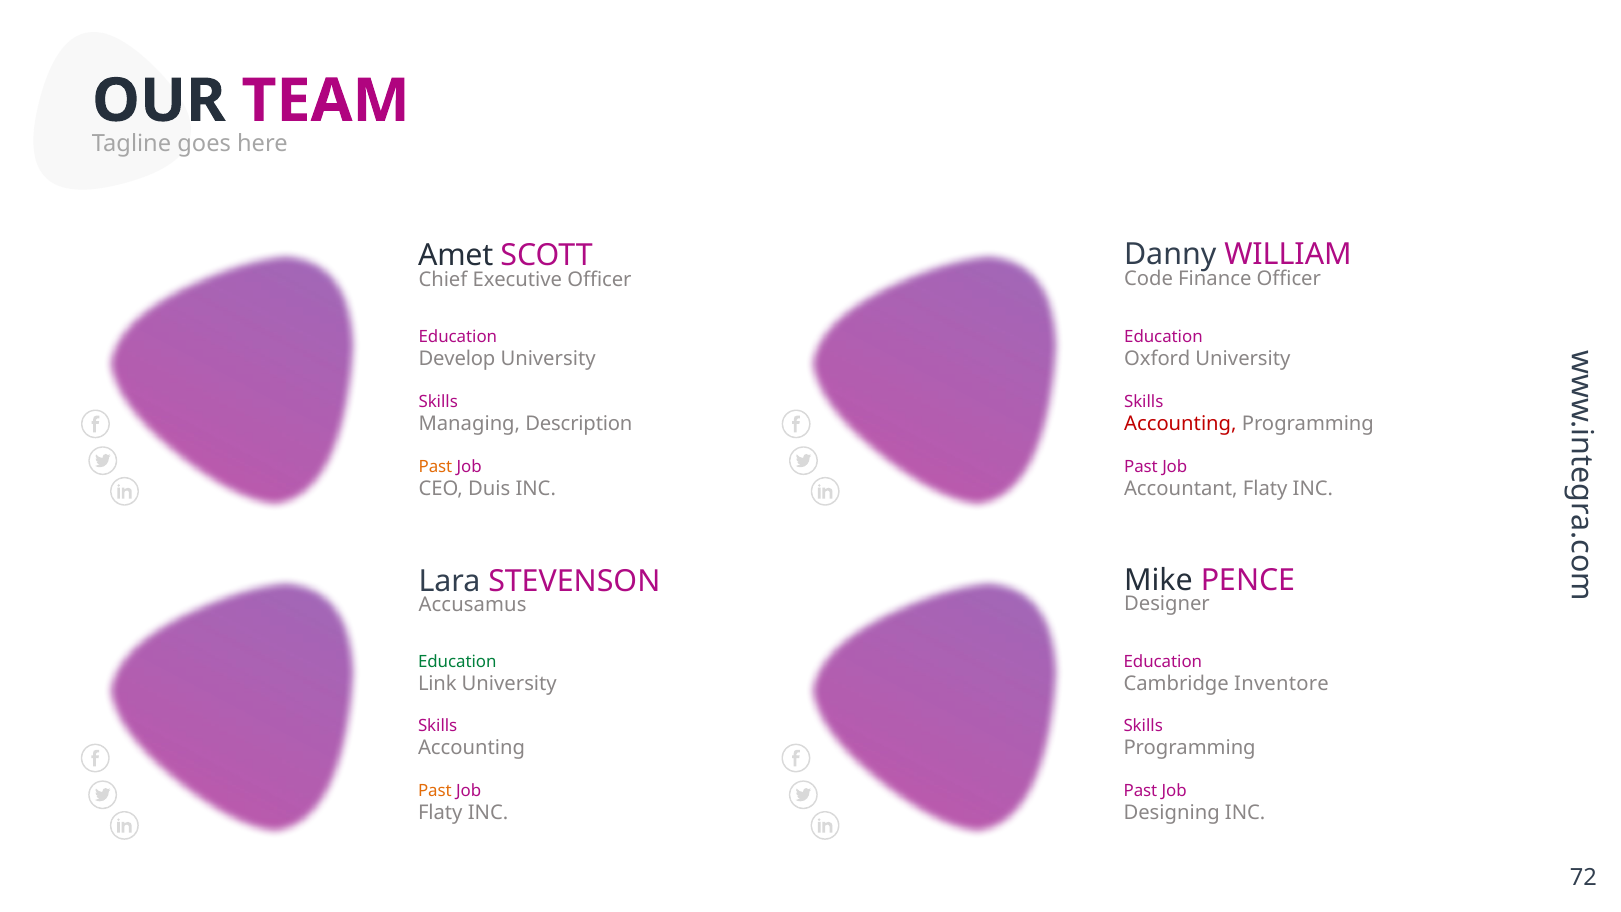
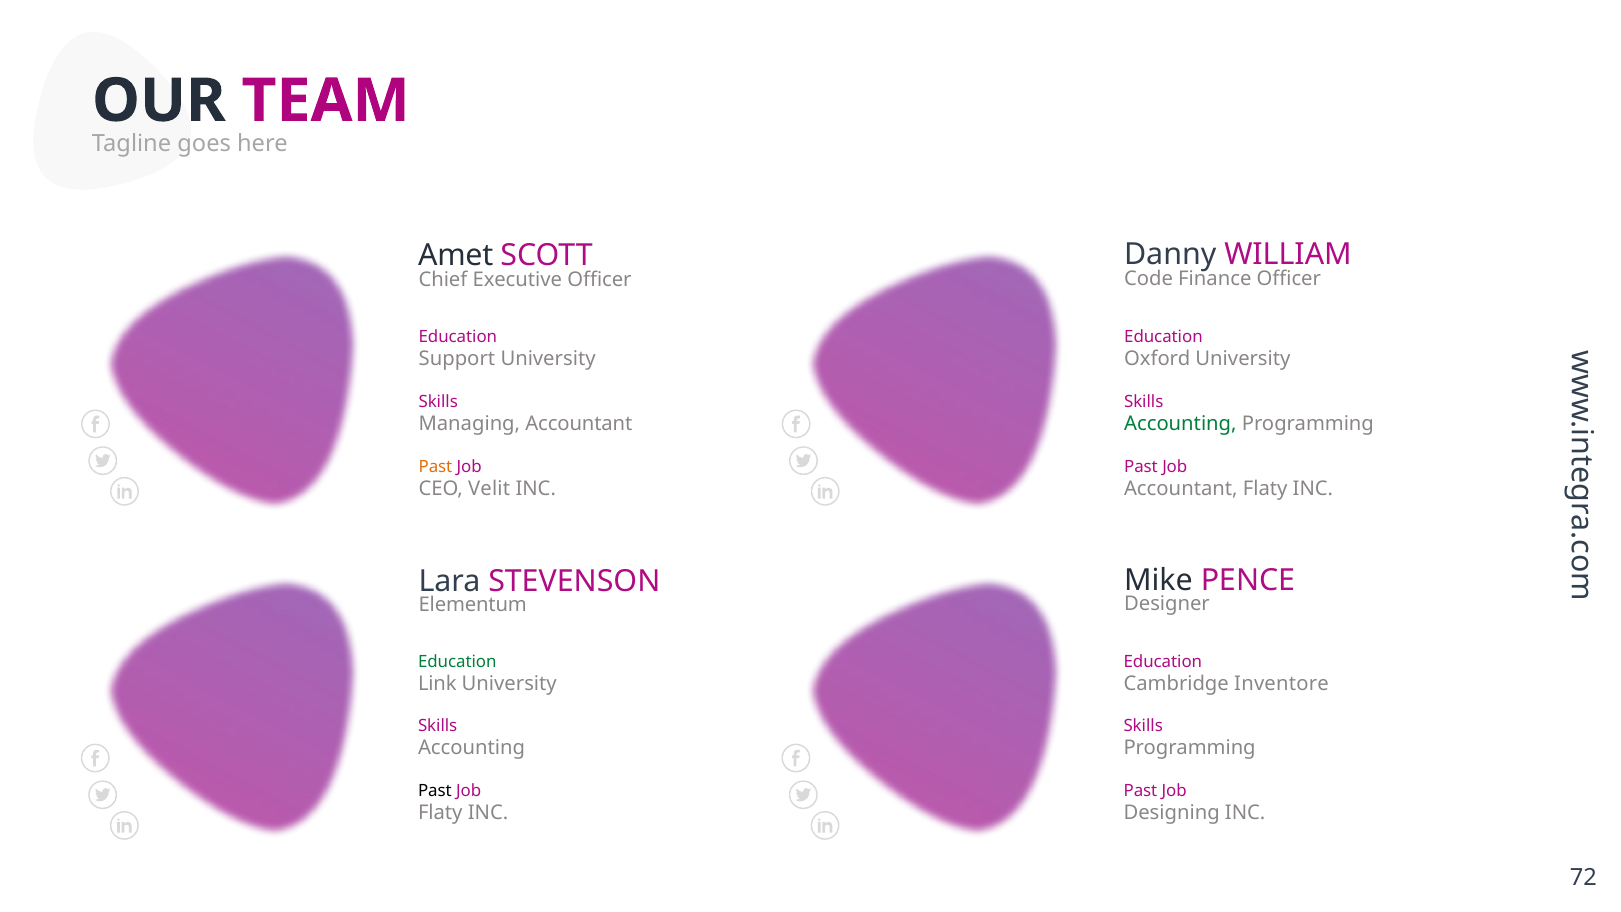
Develop: Develop -> Support (457, 359)
Managing Description: Description -> Accountant (579, 423)
Accounting colour: red -> green (1180, 423)
Duis: Duis -> Velit (489, 488)
Accusamus: Accusamus -> Elementum (473, 605)
Past colour: orange -> black (435, 791)
